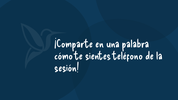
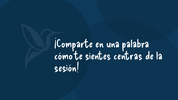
teléfono: teléfono -> centras (128, 56)
